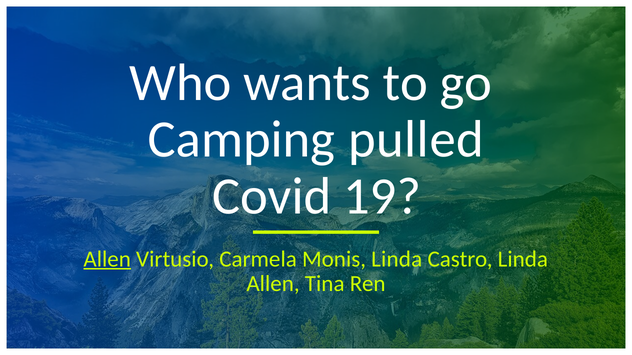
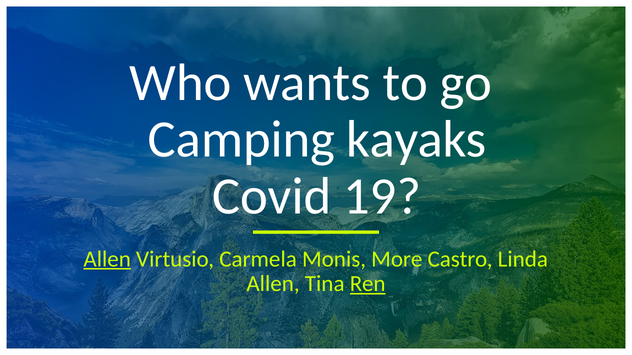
pulled: pulled -> kayaks (416, 140)
Monis Linda: Linda -> More (397, 259)
Ren underline: none -> present (368, 284)
